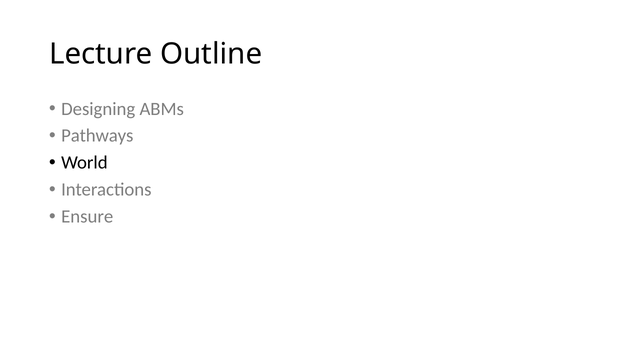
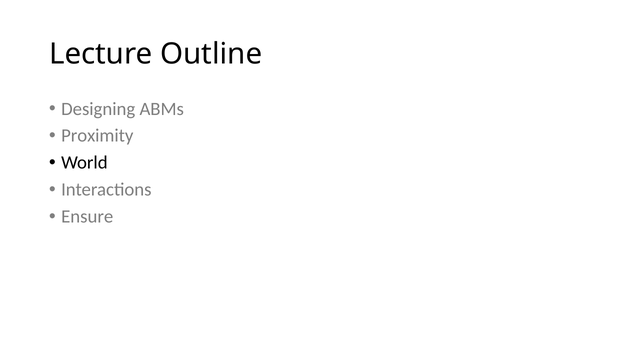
Pathways: Pathways -> Proximity (97, 136)
